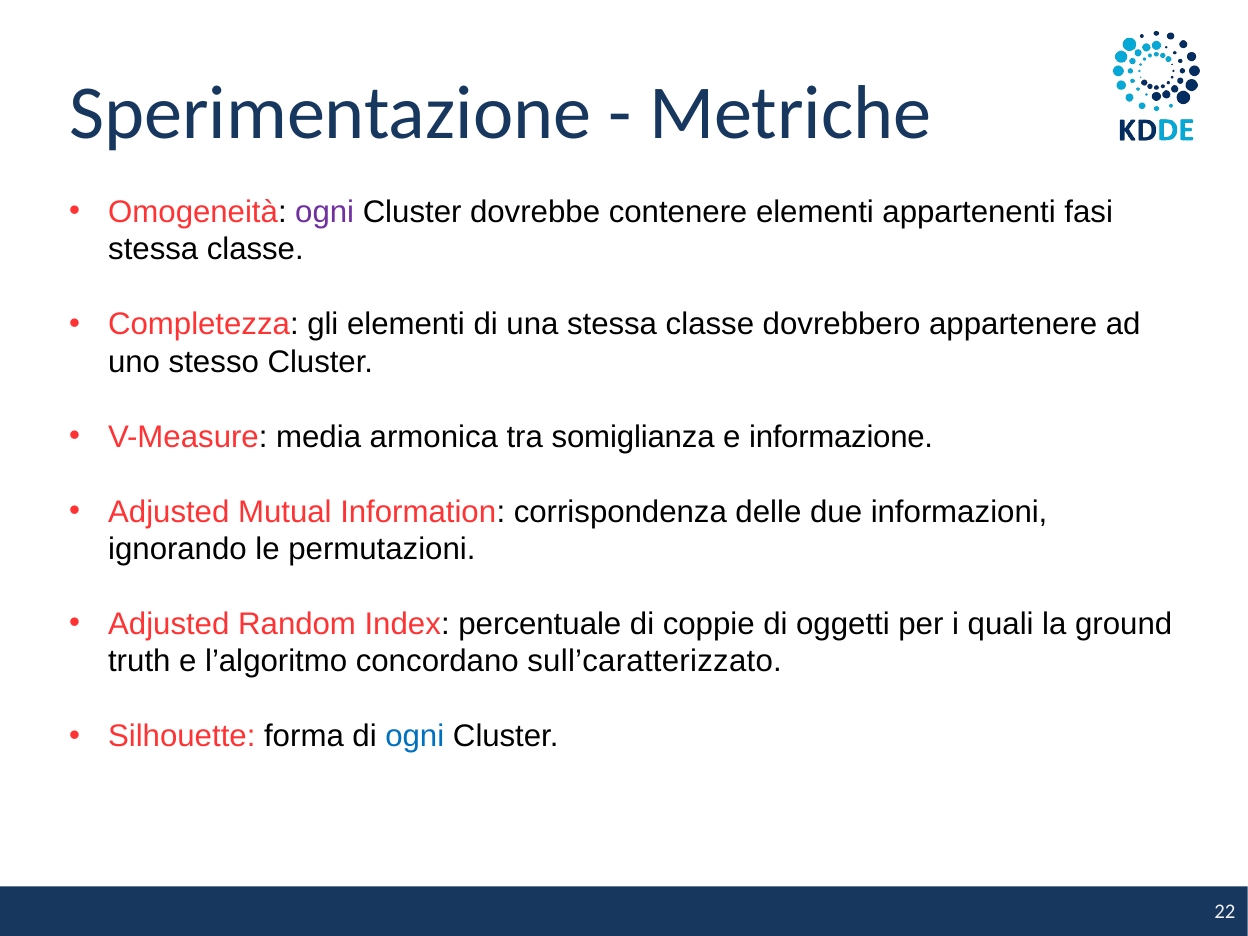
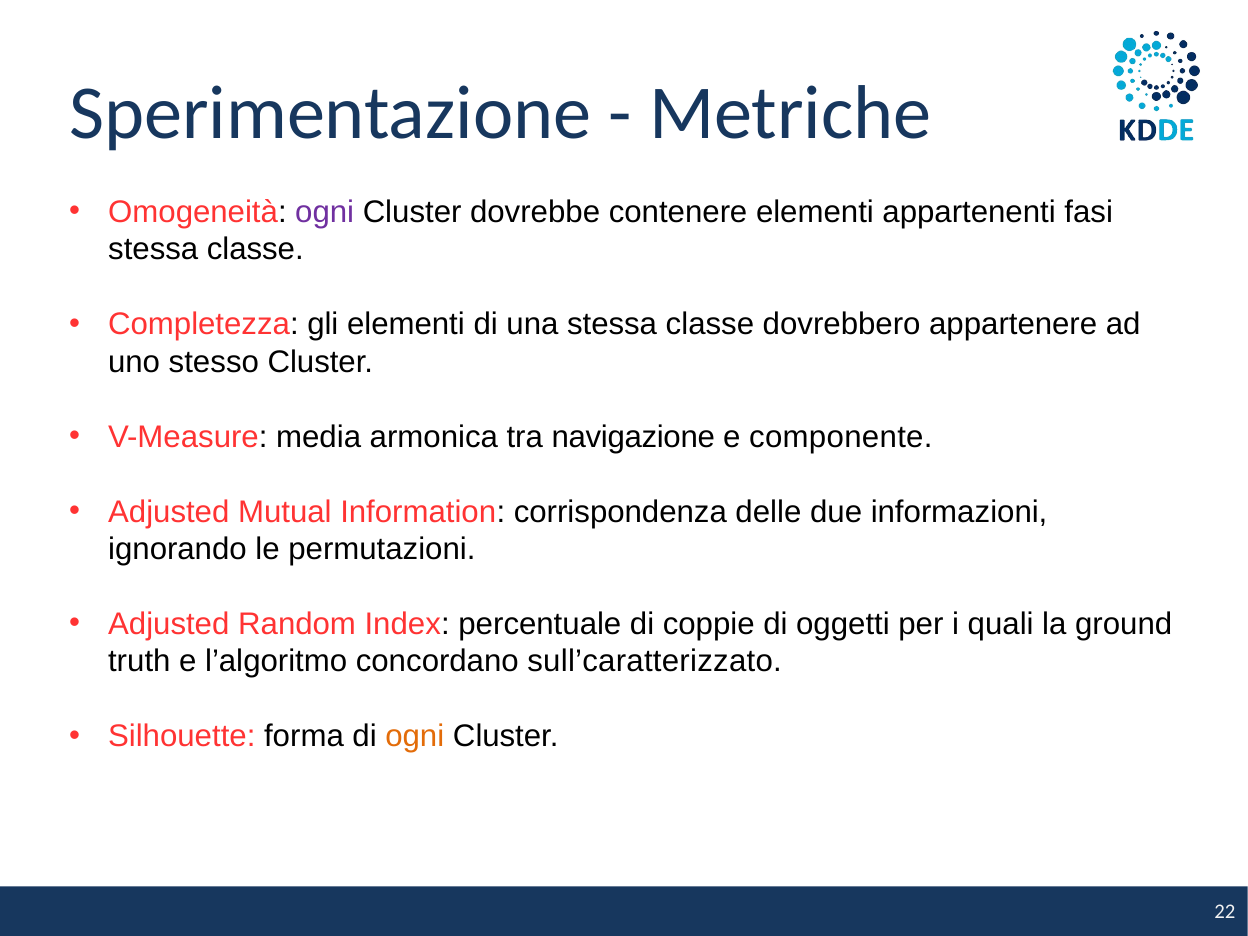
somiglianza: somiglianza -> navigazione (633, 437)
informazione: informazione -> componente (841, 437)
ogni colour: blue -> orange (415, 736)
